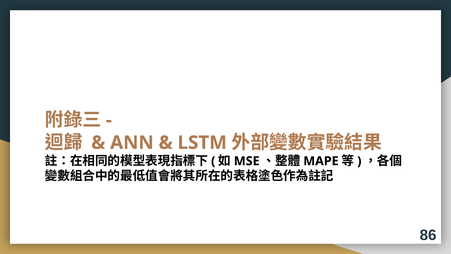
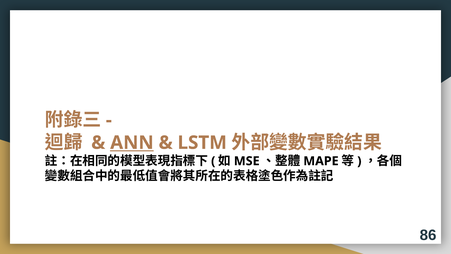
ANN underline: none -> present (132, 143)
